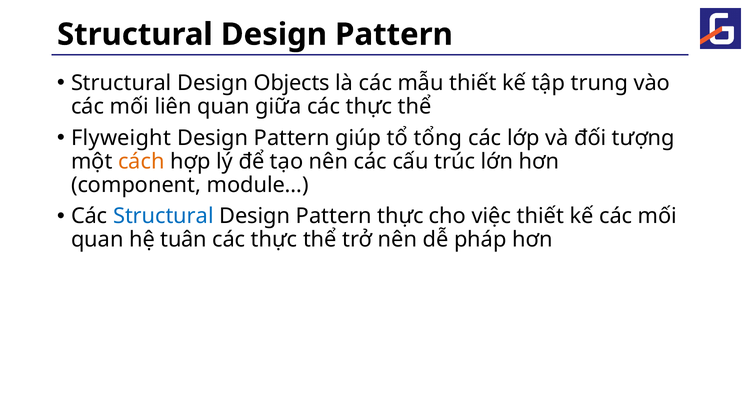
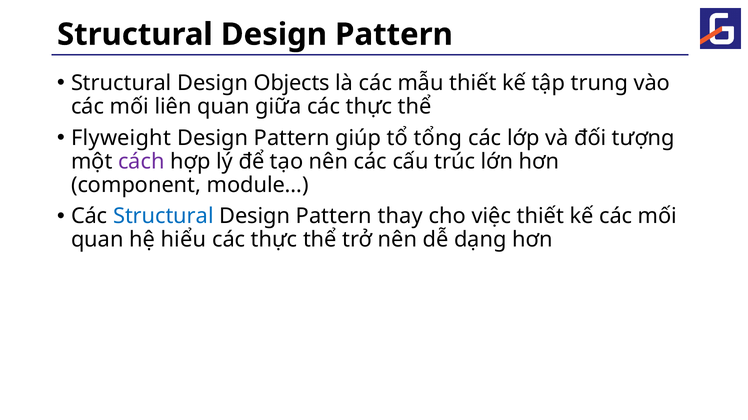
cách colour: orange -> purple (141, 162)
Pattern thực: thực -> thay (400, 217)
tuân: tuân -> hiểu (183, 240)
pháp: pháp -> dạng (480, 240)
